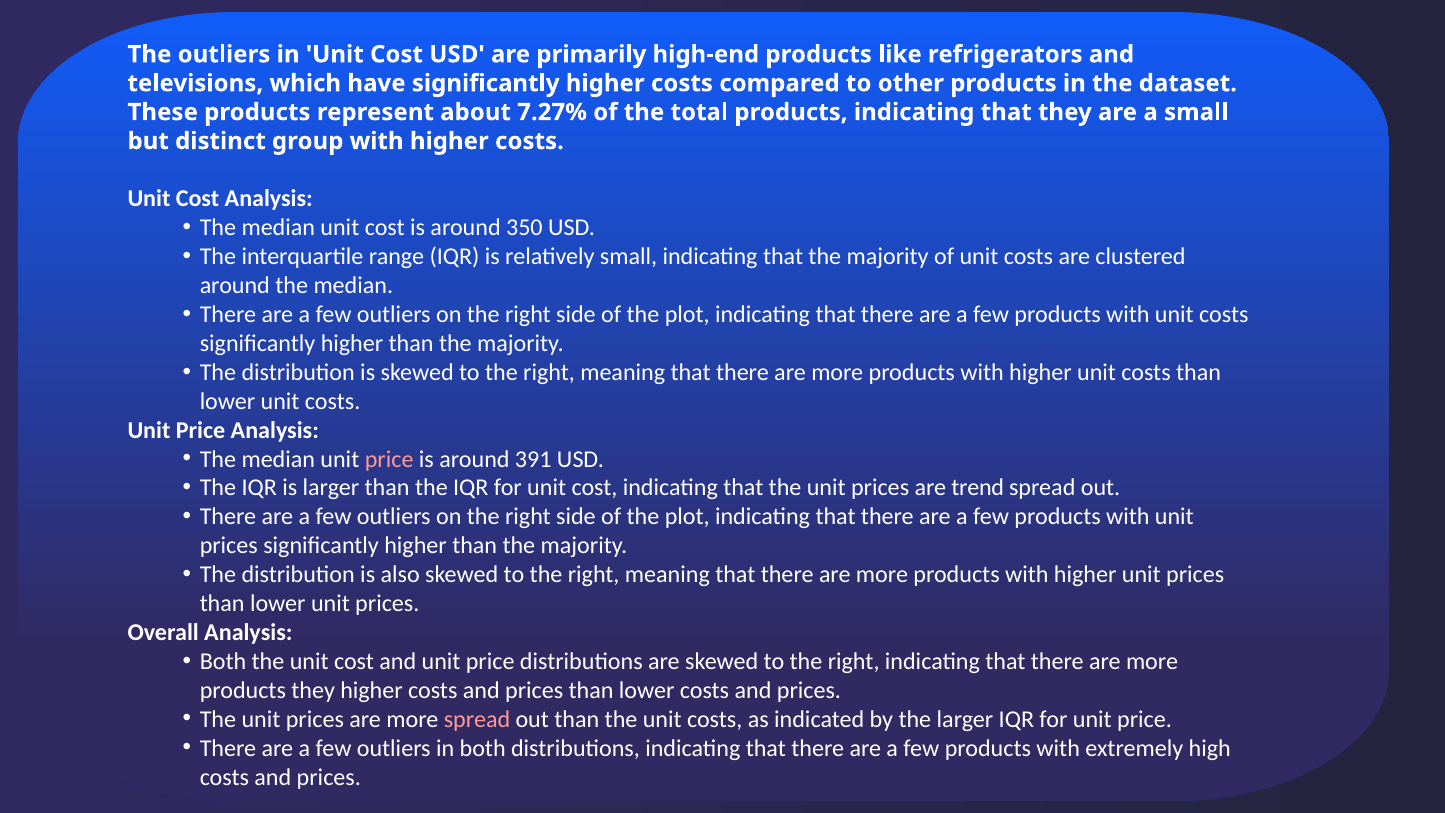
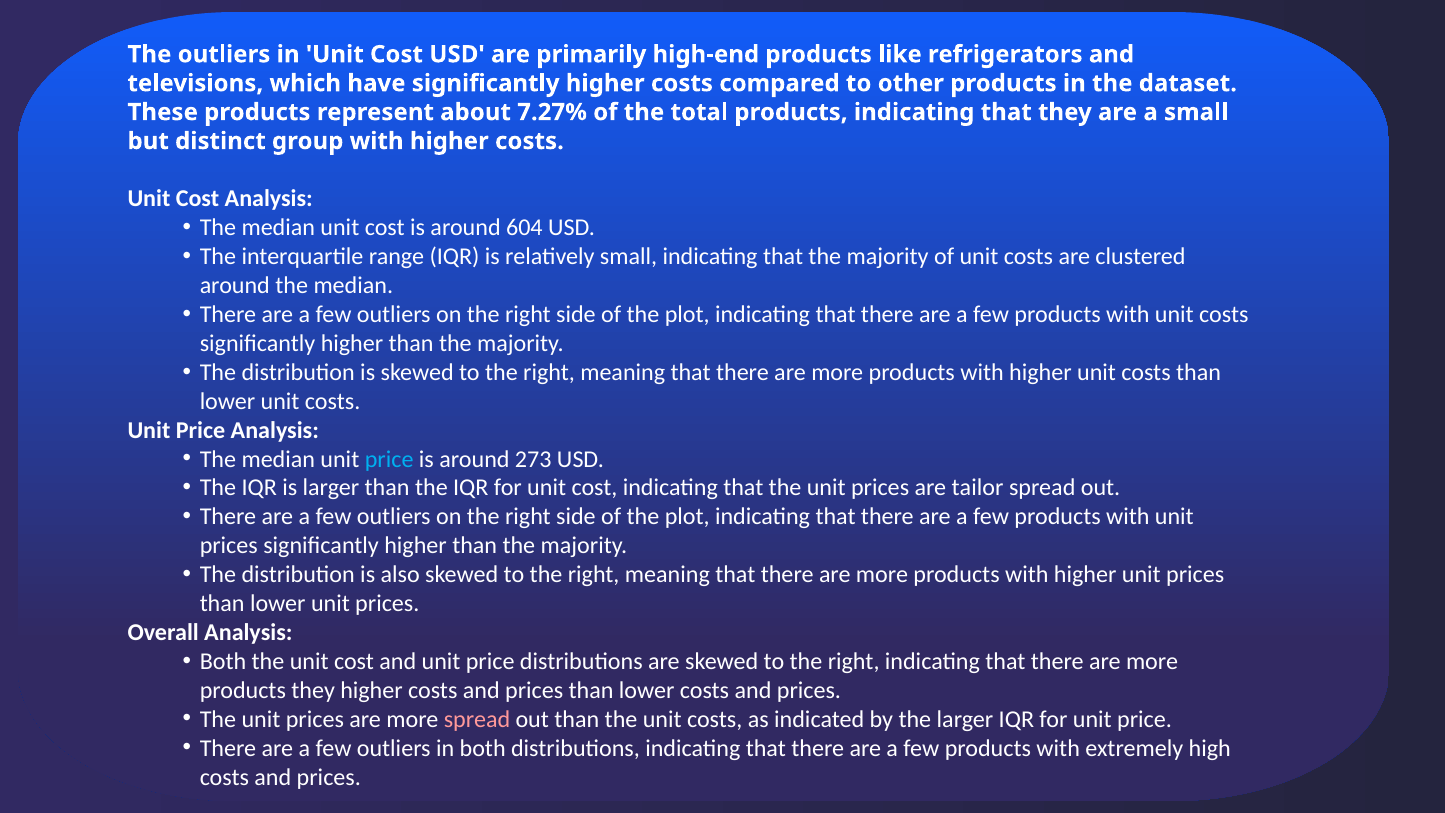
350: 350 -> 604 (524, 228)
price colour: pink -> light blue (389, 459)
391: 391 -> 273 (533, 459)
trend: trend -> tailor (978, 488)
